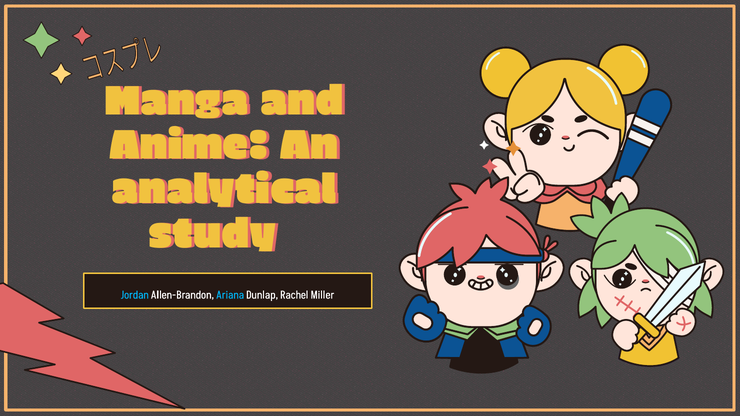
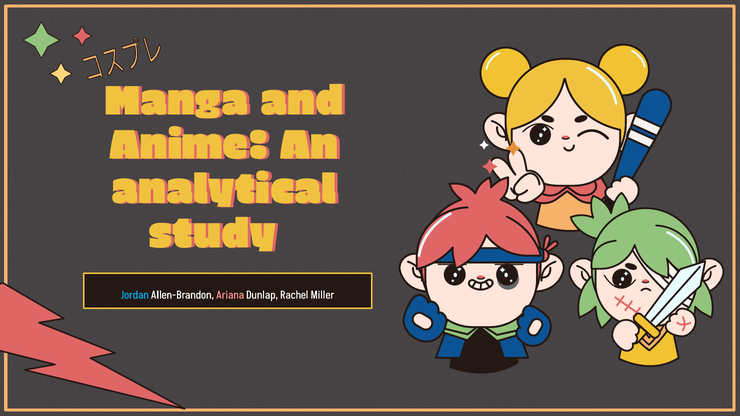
Ariana colour: light blue -> pink (230, 295)
